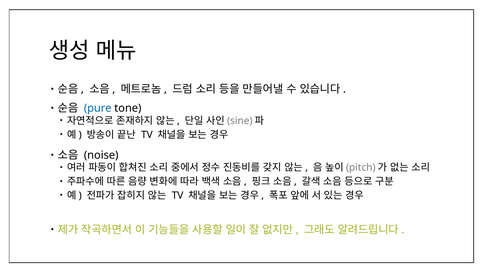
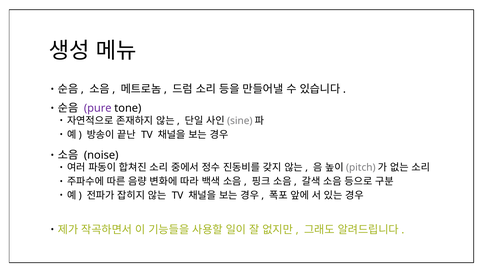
pure colour: blue -> purple (98, 108)
